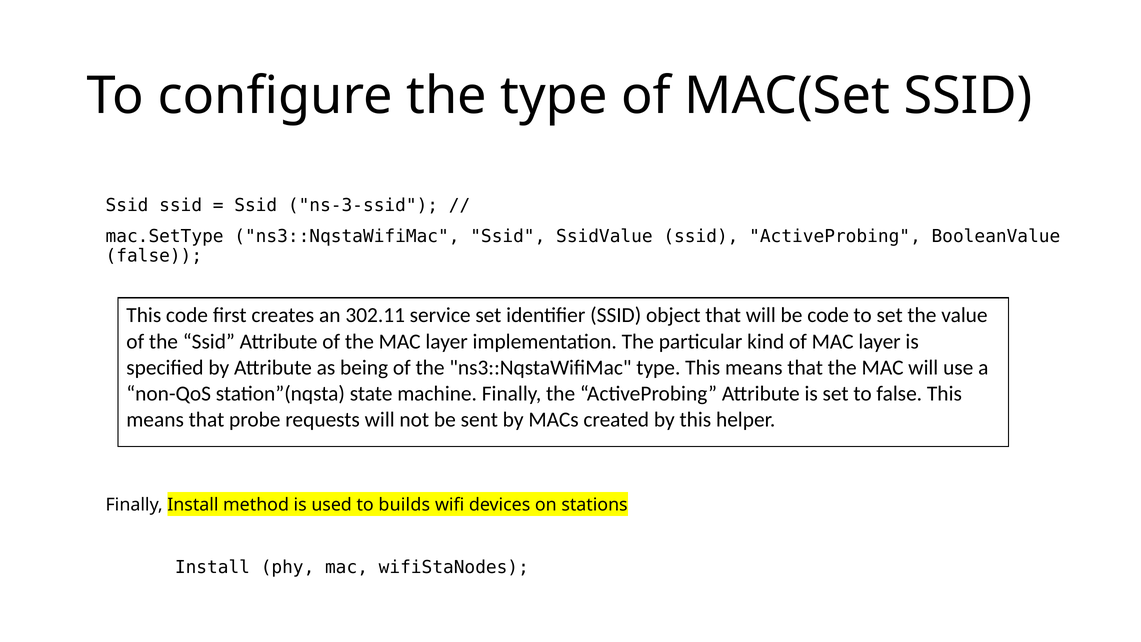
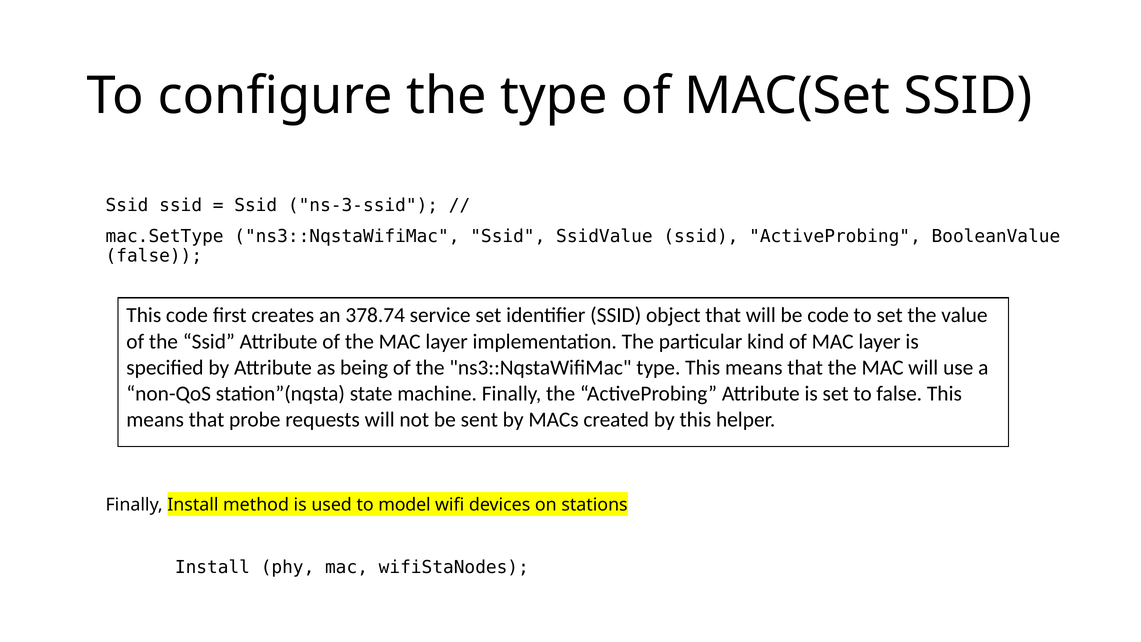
302.11: 302.11 -> 378.74 (375, 315)
builds: builds -> model (404, 505)
